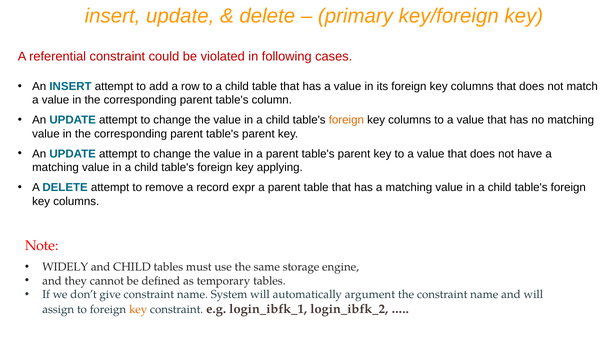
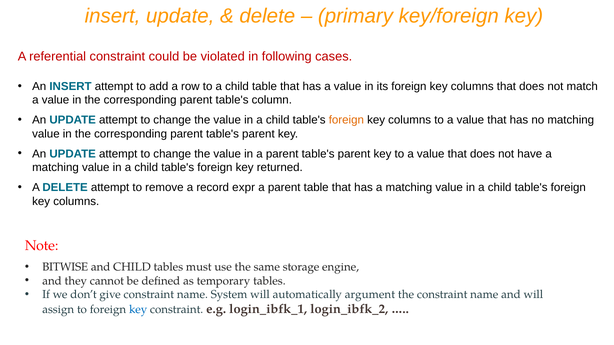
applying: applying -> returned (280, 168)
WIDELY: WIDELY -> BITWISE (65, 267)
key colour: orange -> blue (138, 310)
